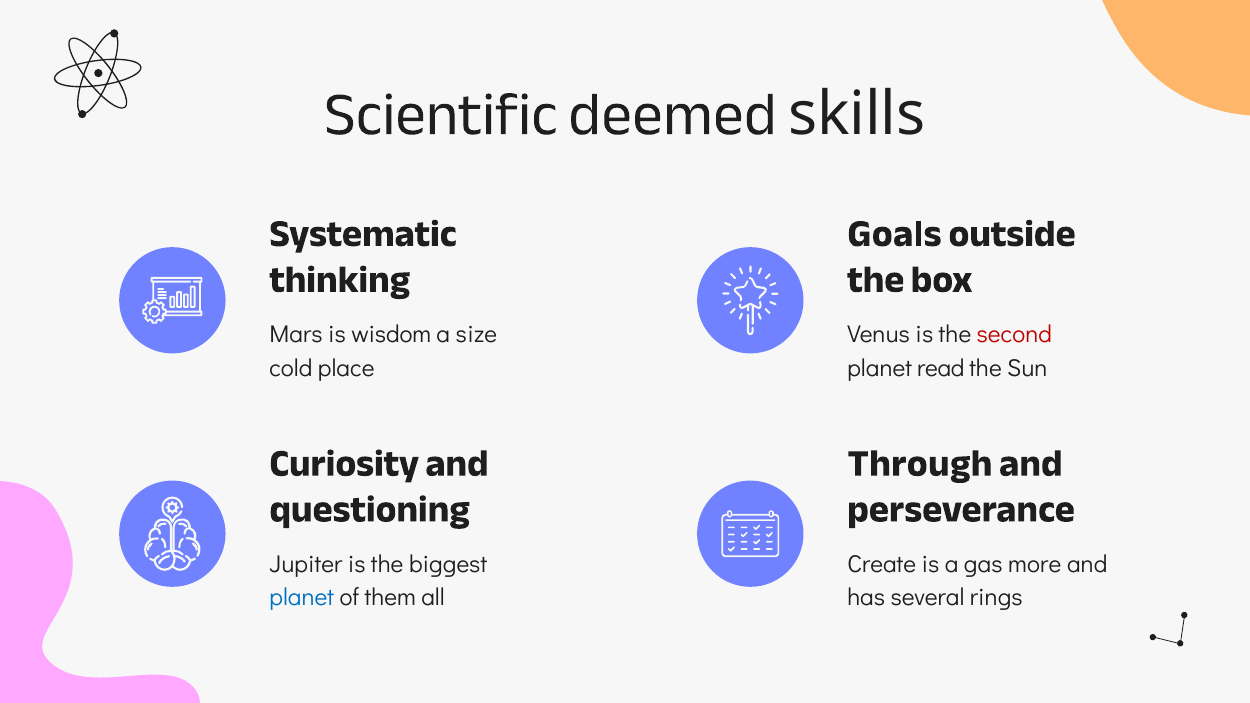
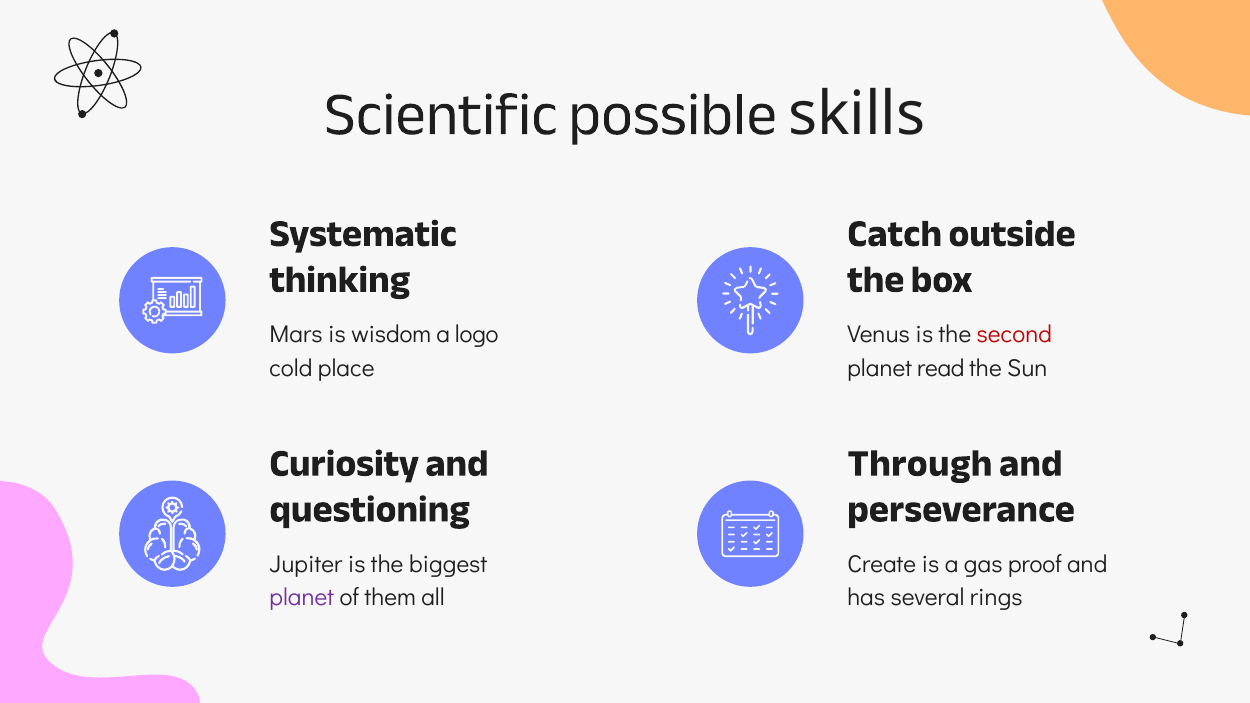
deemed: deemed -> possible (673, 114)
Goals: Goals -> Catch (895, 233)
size: size -> logo (477, 335)
more: more -> proof (1035, 564)
planet colour: blue -> purple (302, 598)
